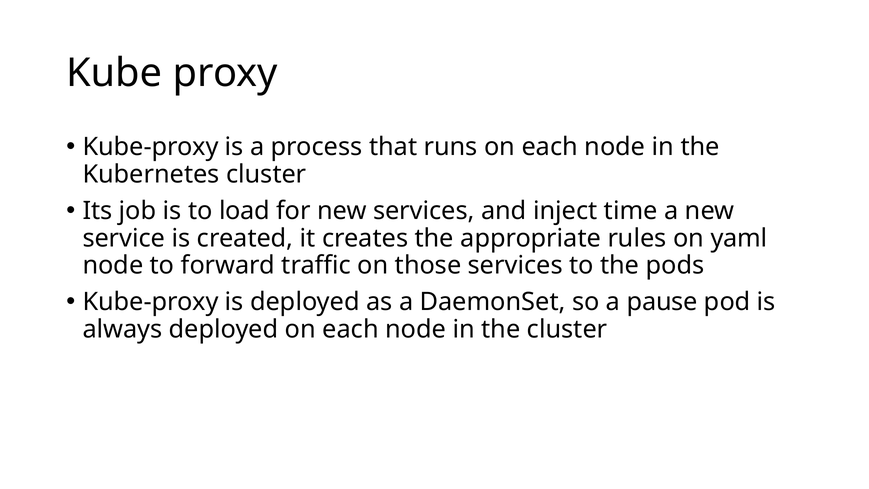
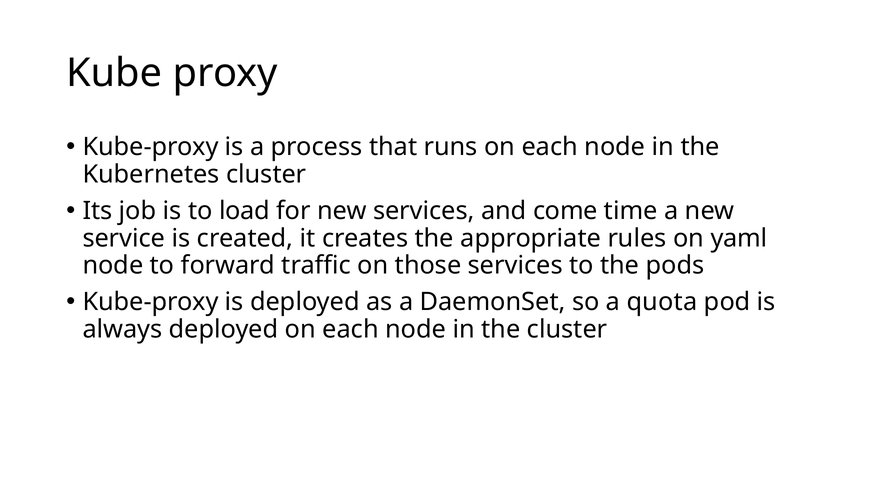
inject: inject -> come (565, 211)
pause: pause -> quota (662, 302)
